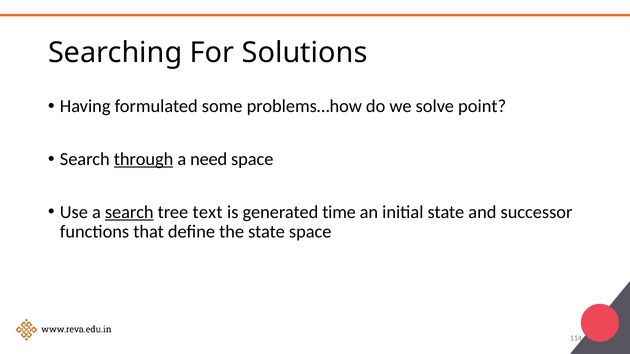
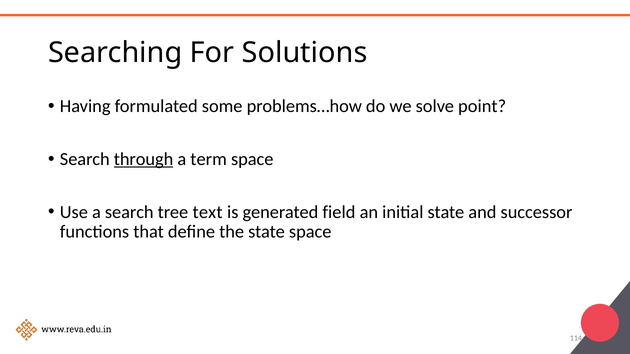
need: need -> term (209, 159)
search underline: present -> none (129, 212)
time: time -> field (339, 212)
